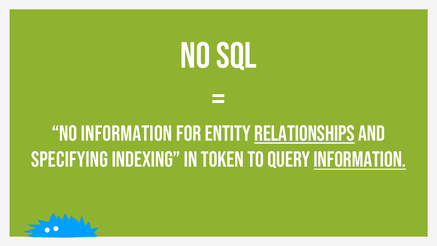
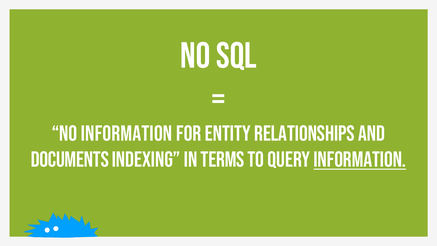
RELATIONSHIPS underline: present -> none (305, 133)
SPECIFYING: SPECIFYING -> DOCUMENTS (70, 160)
TOKEN: TOKEN -> TERMS (222, 160)
